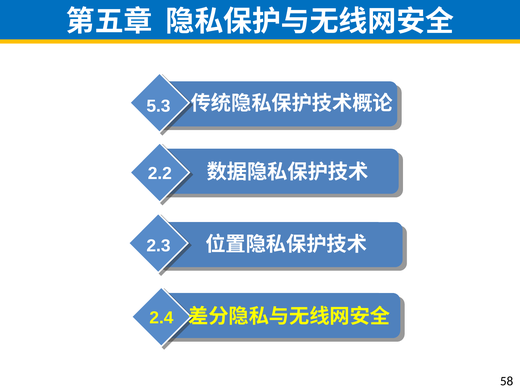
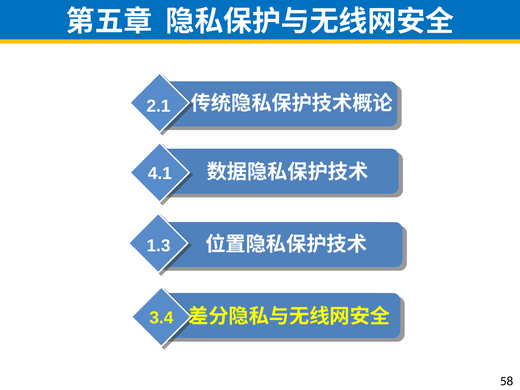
5.3: 5.3 -> 2.1 (158, 106)
2.2: 2.2 -> 4.1 (160, 173)
2.3: 2.3 -> 1.3 (158, 246)
2.4: 2.4 -> 3.4 (161, 318)
